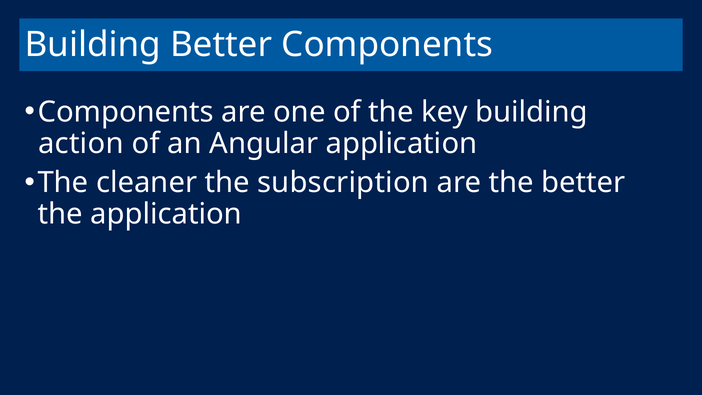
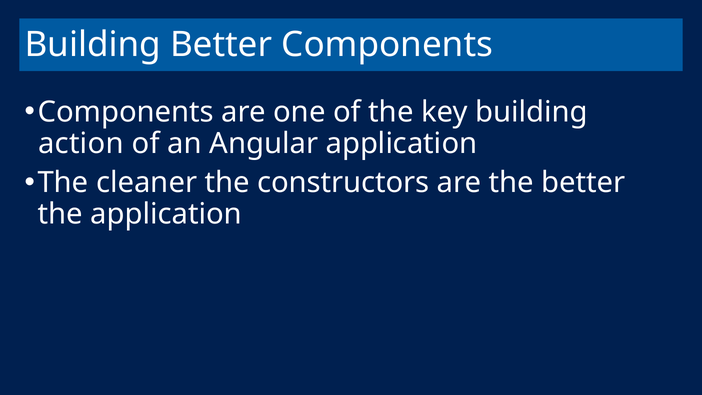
subscription: subscription -> constructors (343, 182)
